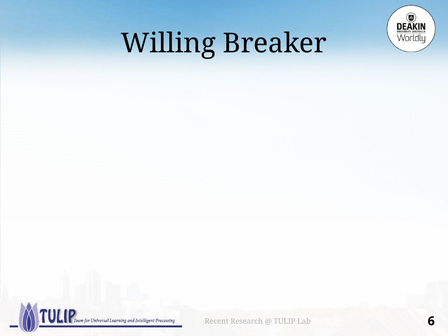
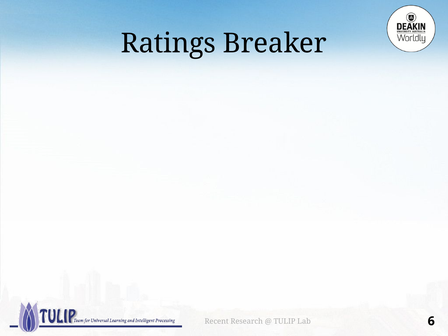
Willing: Willing -> Ratings (168, 43)
